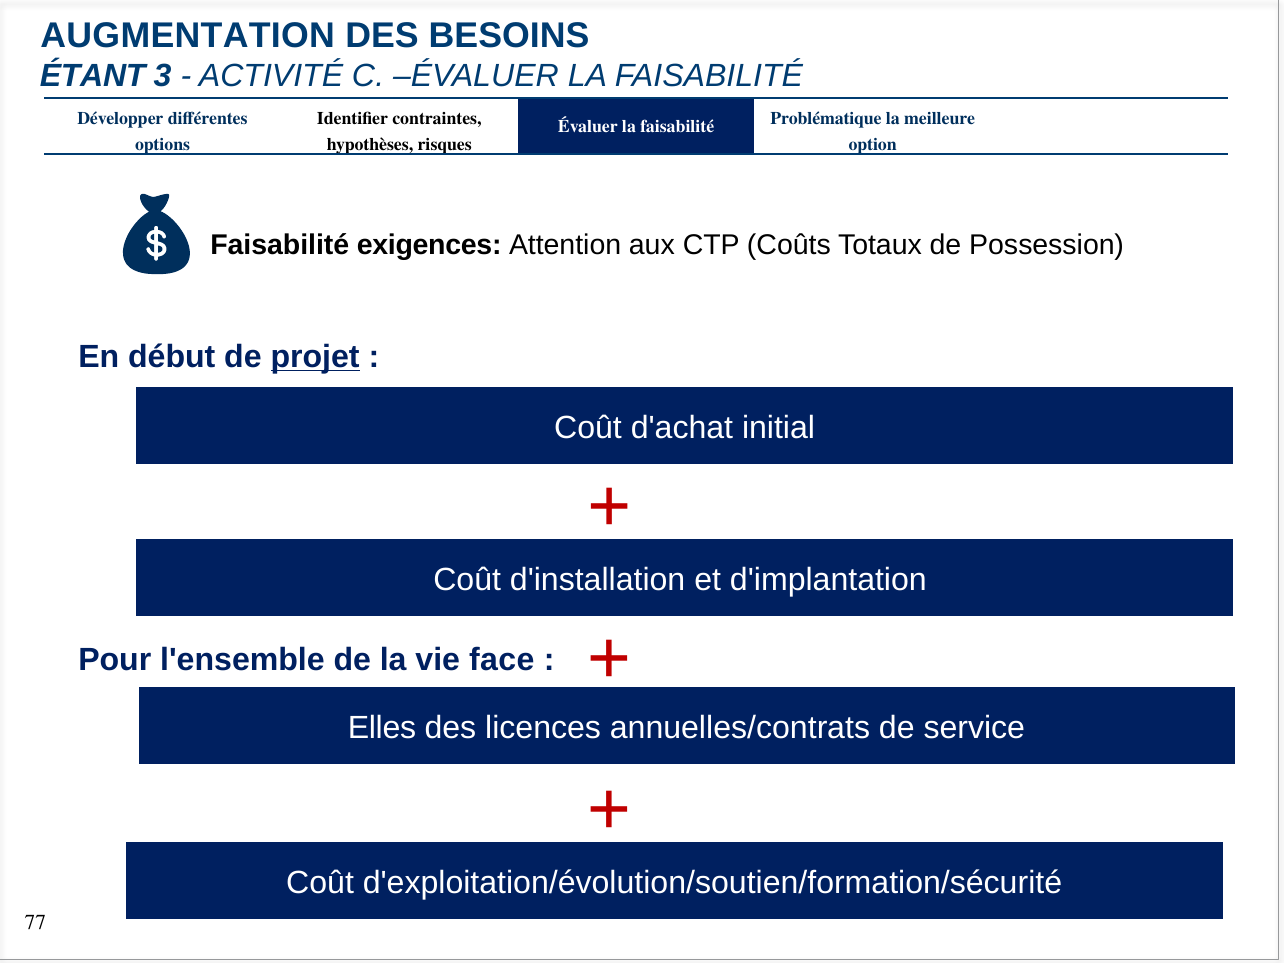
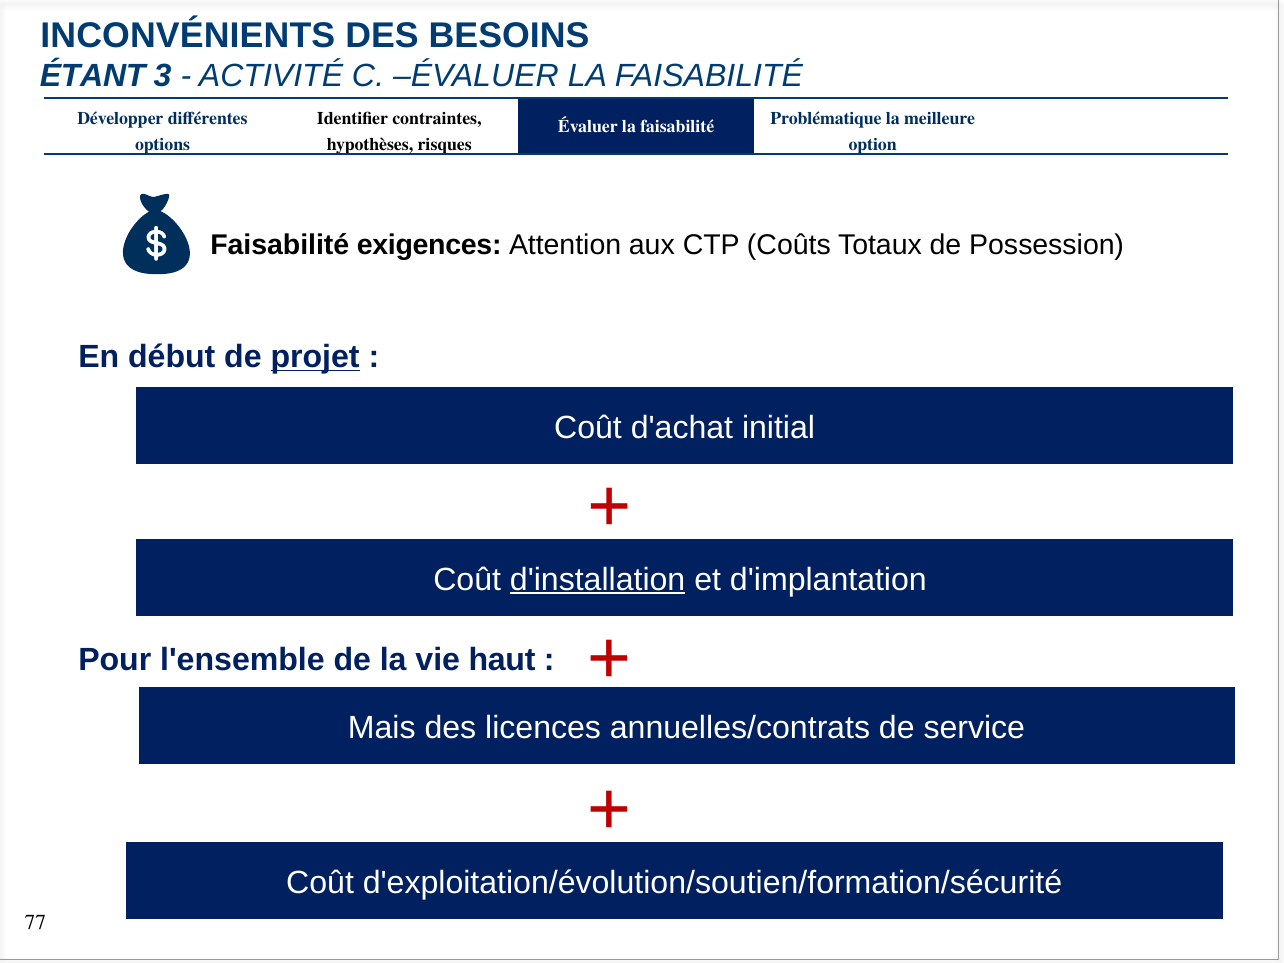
AUGMENTATION: AUGMENTATION -> INCONVÉNIENTS (188, 35)
d'installation underline: none -> present (598, 579)
face: face -> haut (502, 660)
Elles: Elles -> Mais (382, 728)
